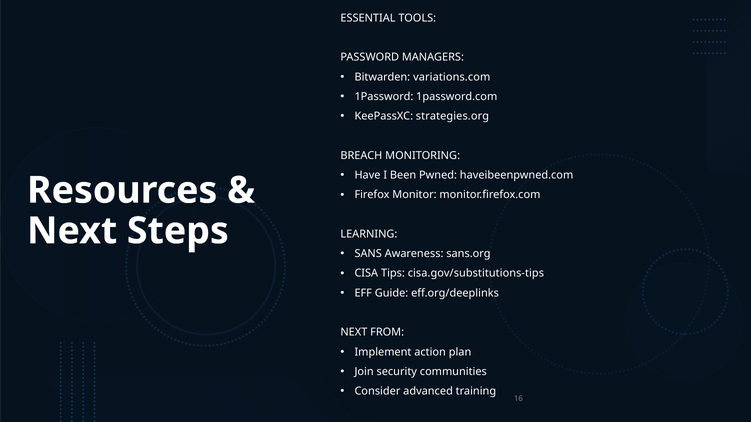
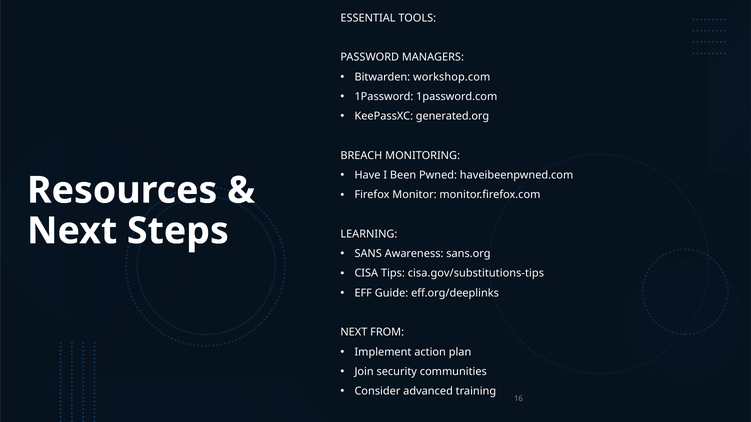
variations.com: variations.com -> workshop.com (452, 77)
strategies.org: strategies.org -> generated.org (453, 116)
